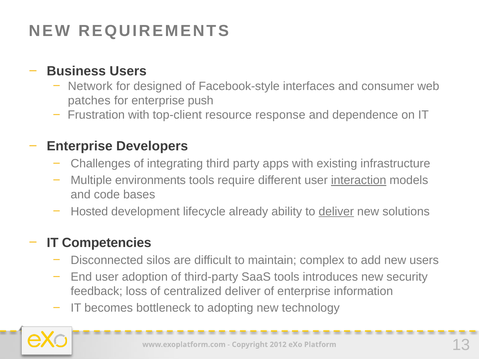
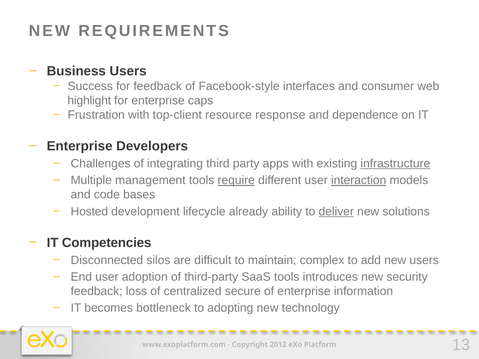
Network: Network -> Success (90, 86)
for designed: designed -> feedback (158, 86)
patches: patches -> highlight (89, 101)
push: push -> caps (201, 101)
infrastructure underline: none -> present (395, 164)
environments: environments -> management (150, 180)
require underline: none -> present (236, 180)
centralized deliver: deliver -> secure (243, 291)
